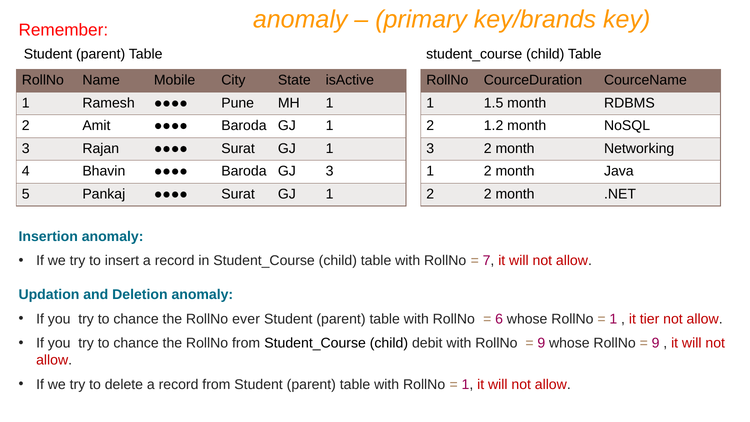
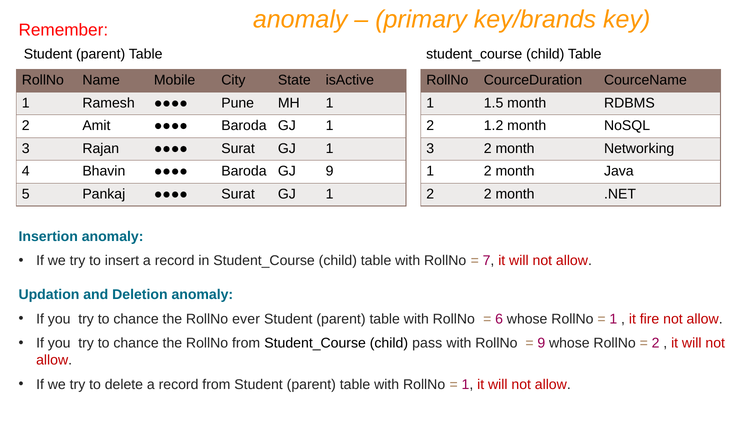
GJ 3: 3 -> 9 (330, 171)
tier: tier -> fire (650, 319)
debit: debit -> pass (427, 343)
9: 9 -> 2 (656, 343)
